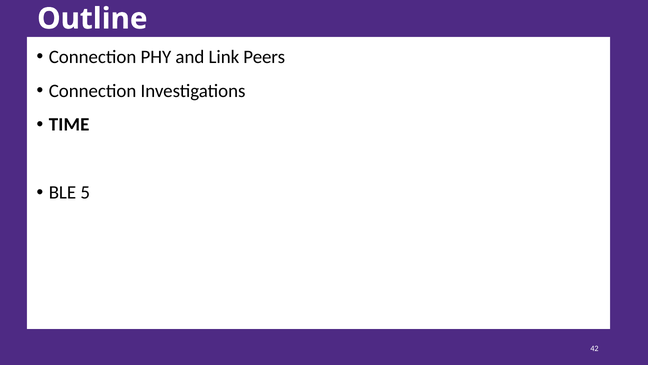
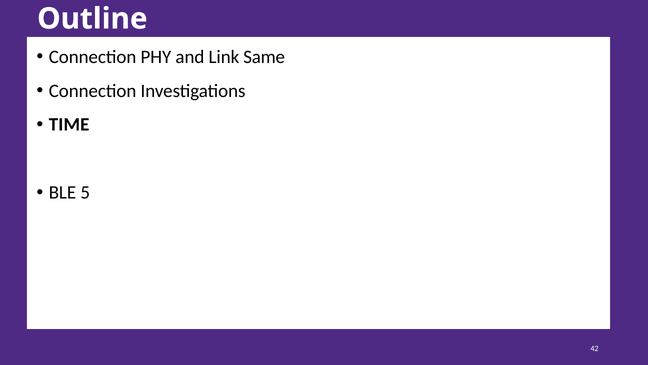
Peers: Peers -> Same (264, 57)
